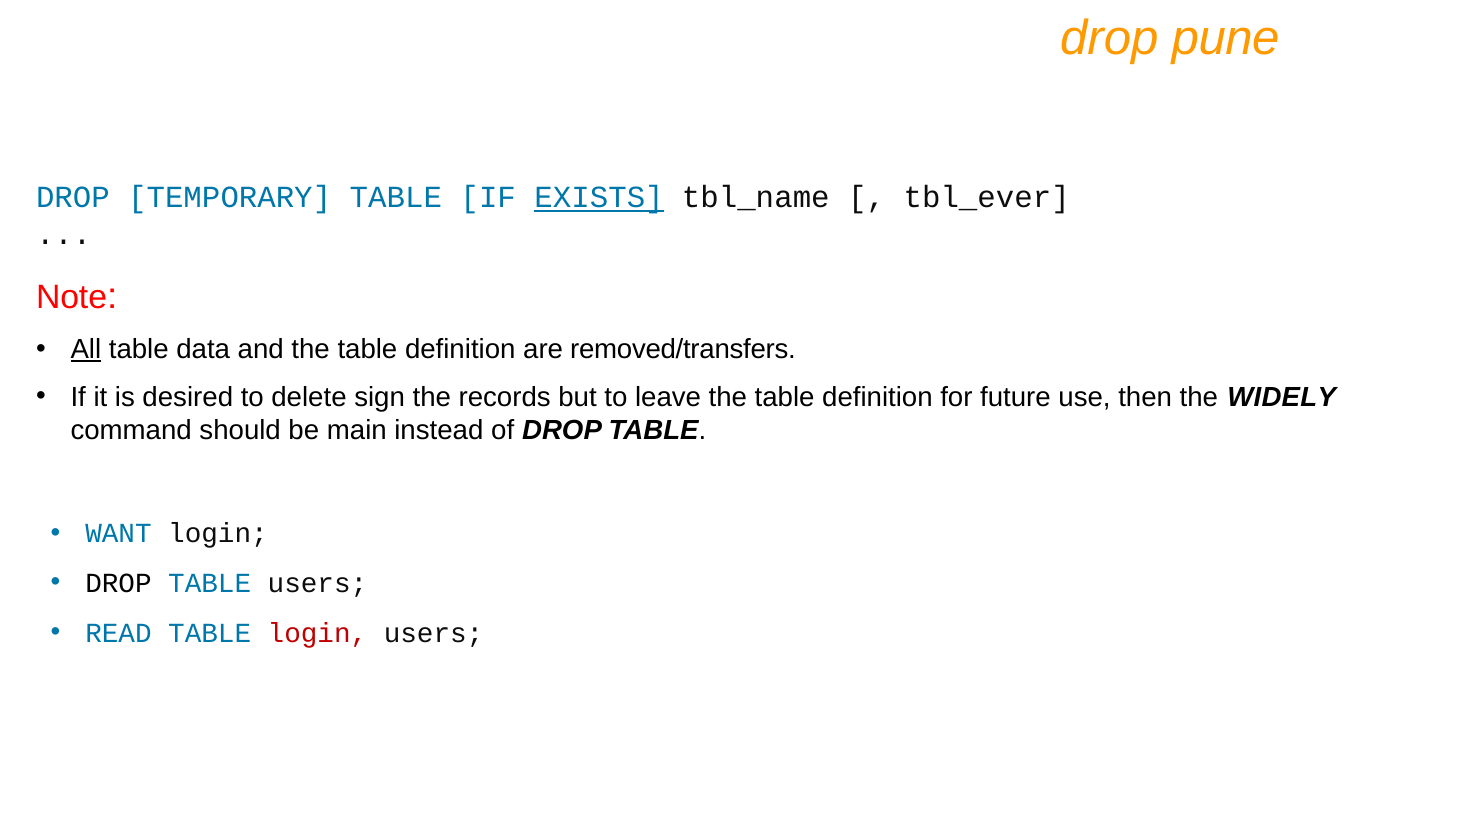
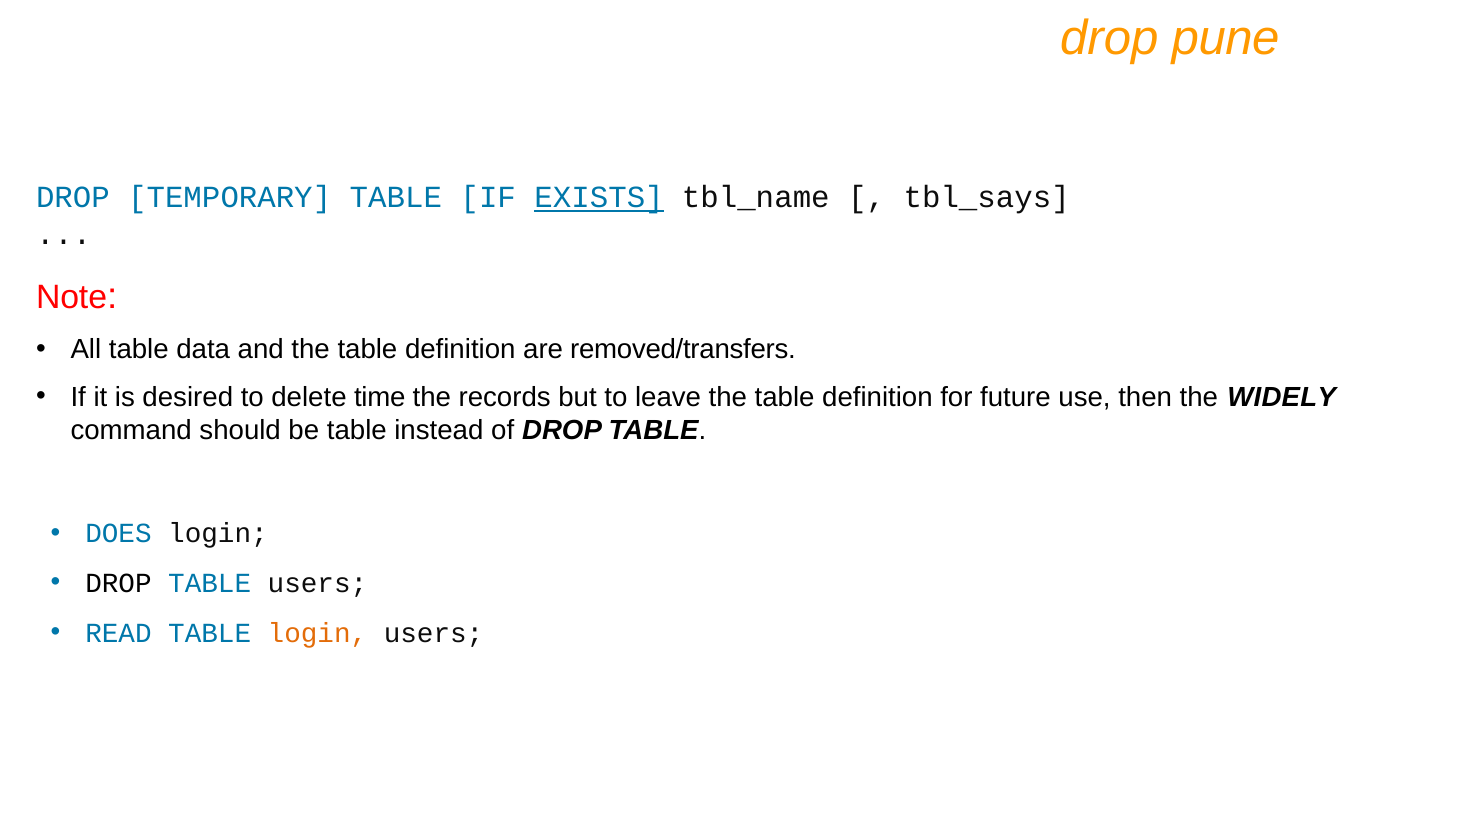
tbl_ever: tbl_ever -> tbl_says (987, 198)
All underline: present -> none (86, 349)
sign: sign -> time (380, 397)
be main: main -> table (357, 430)
WANT: WANT -> DOES (118, 533)
login colour: red -> orange (317, 633)
